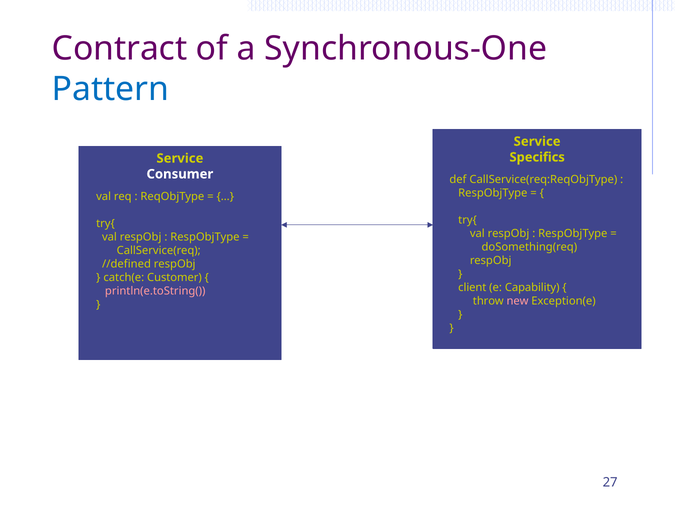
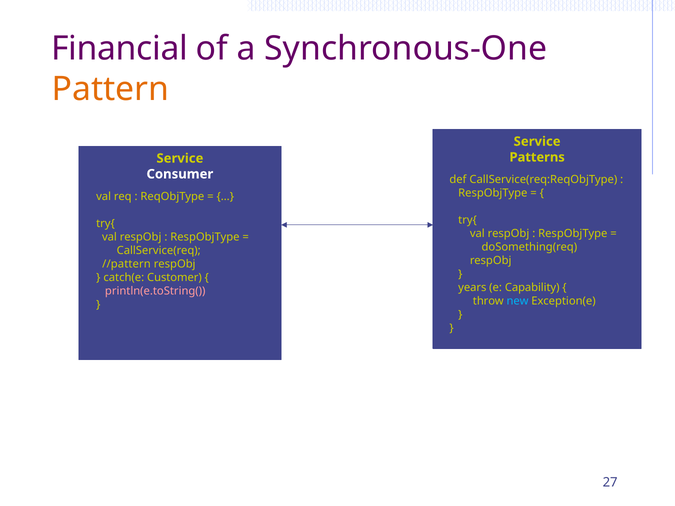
Contract: Contract -> Financial (120, 48)
Pattern colour: blue -> orange (110, 89)
Specifics: Specifics -> Patterns (537, 157)
//defined: //defined -> //pattern (126, 264)
client: client -> years (472, 288)
new colour: pink -> light blue (518, 301)
